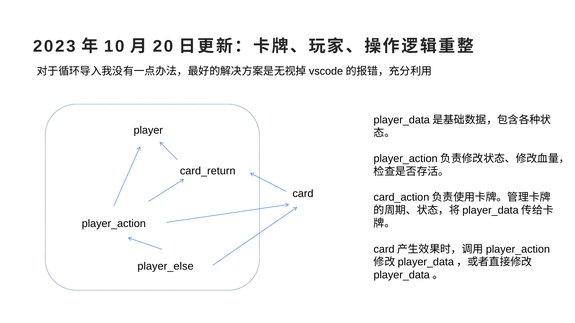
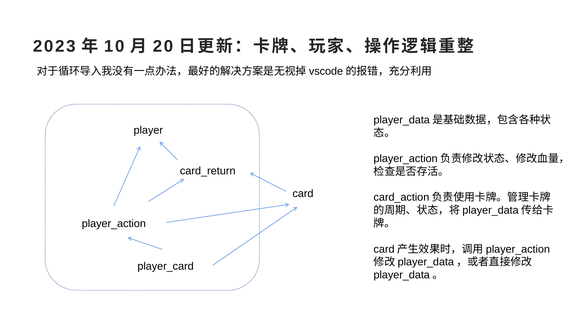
player_else: player_else -> player_card (166, 267)
